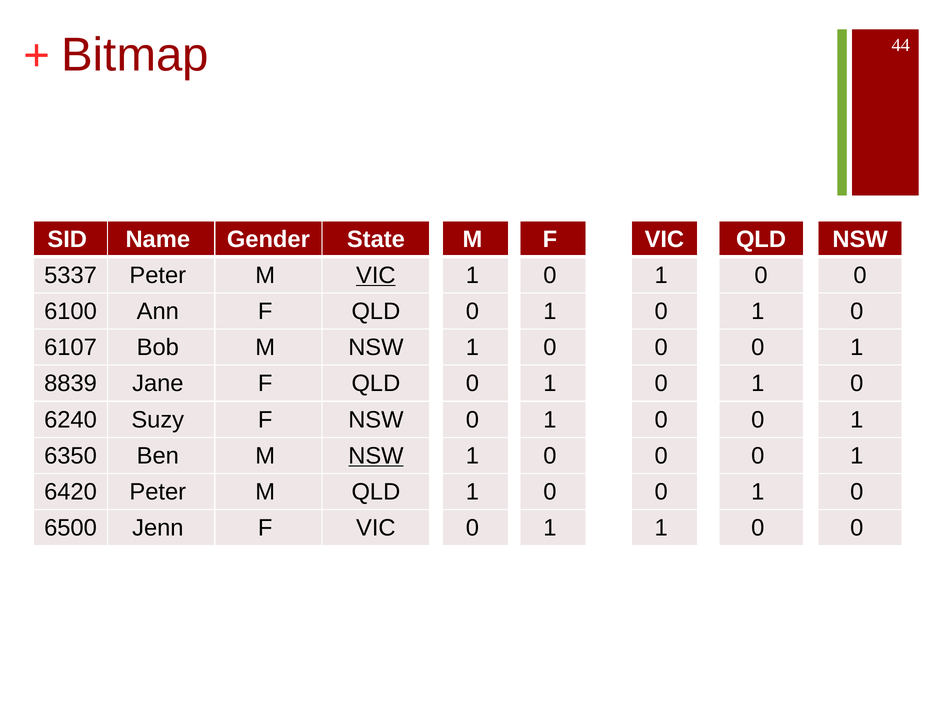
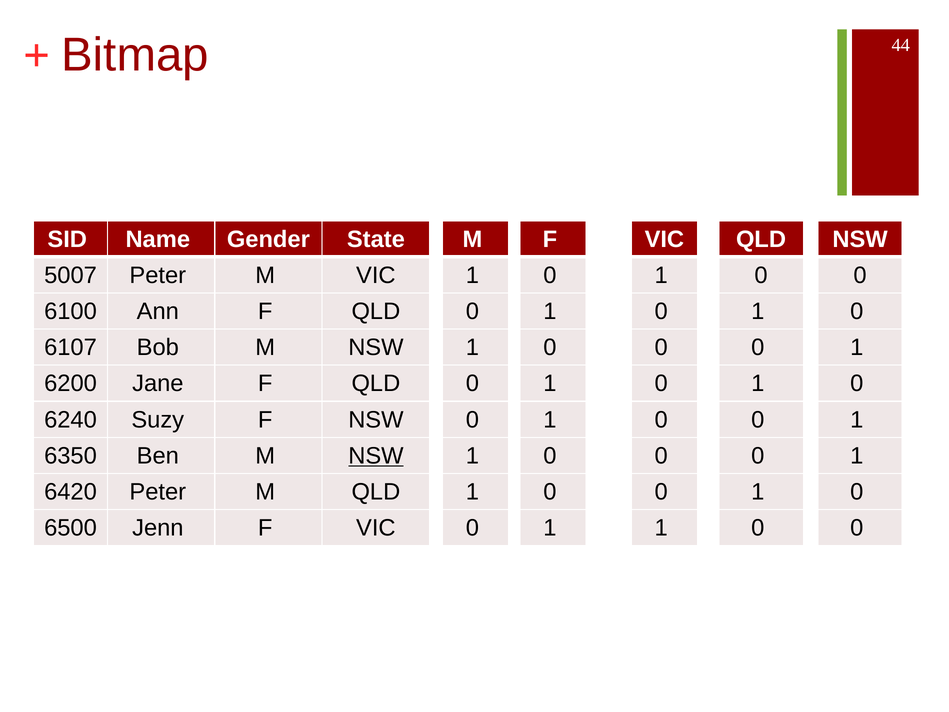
5337: 5337 -> 5007 (71, 275)
VIC underline: present -> none (376, 275)
8839: 8839 -> 6200 (71, 383)
